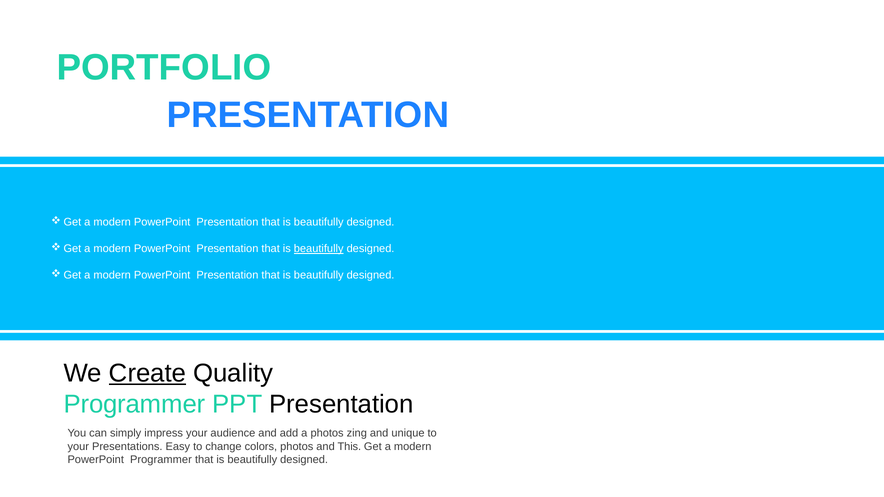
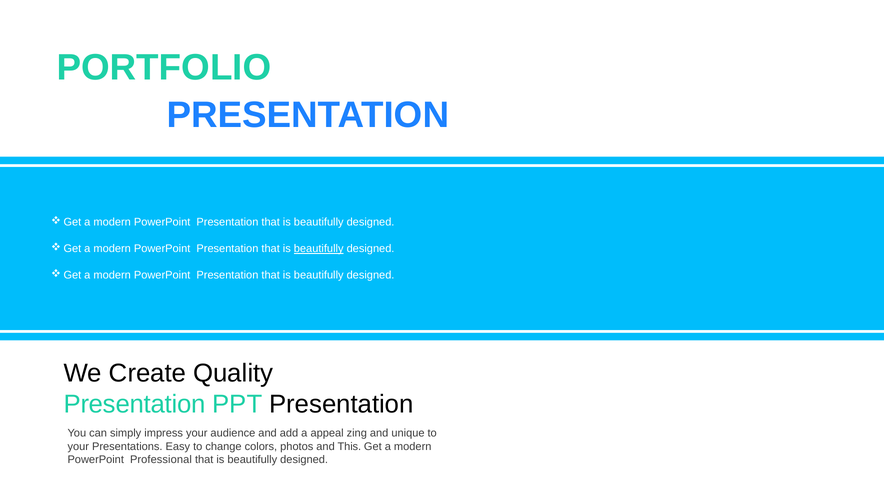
Create underline: present -> none (148, 373)
Programmer: Programmer -> Presentation (135, 404)
a photos: photos -> appeal (327, 433)
PowerPoint Programmer: Programmer -> Professional (161, 460)
